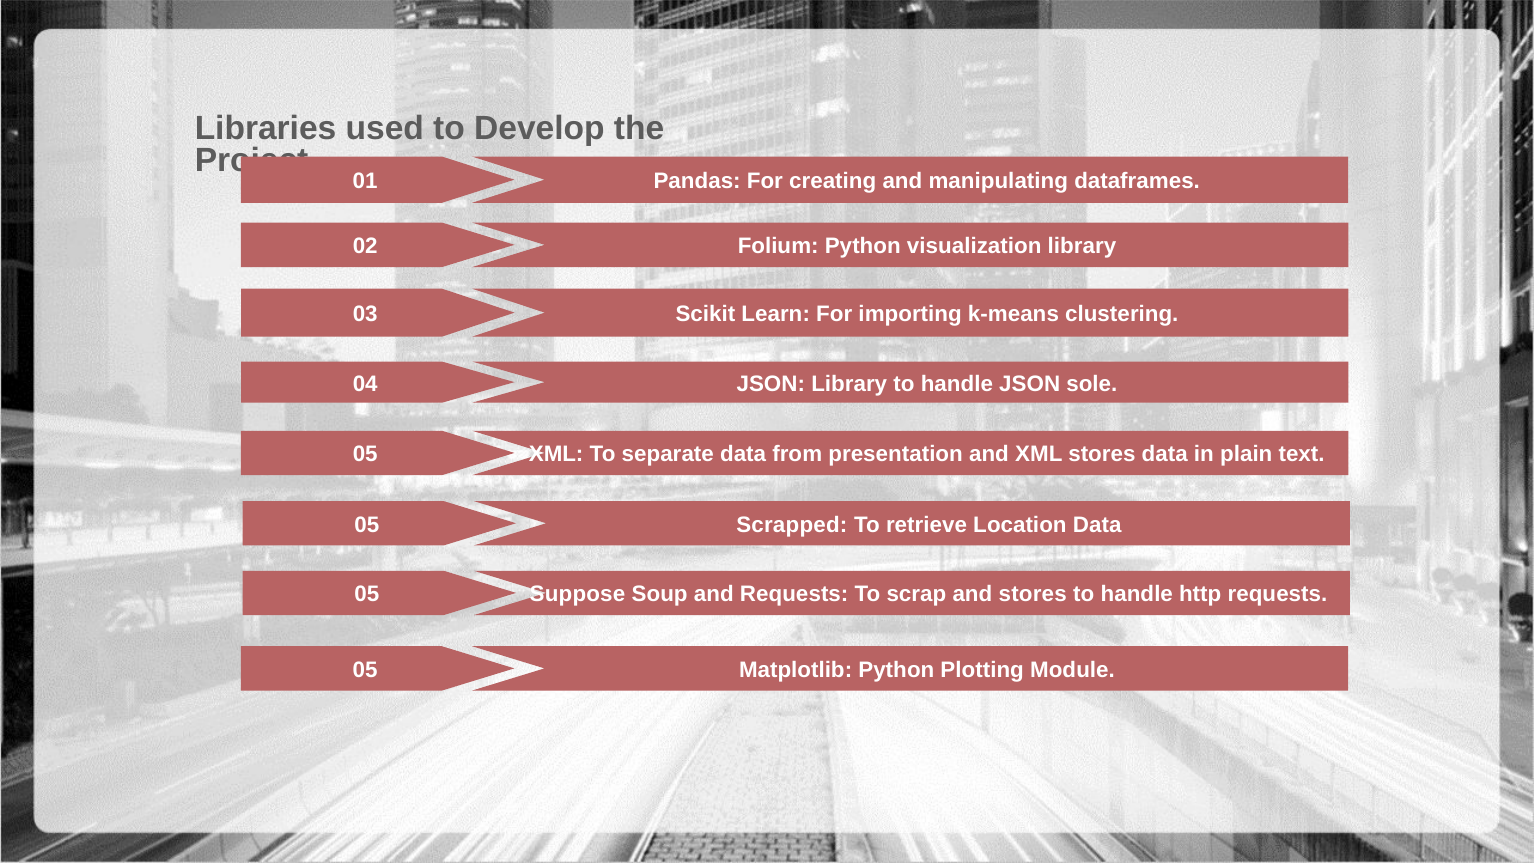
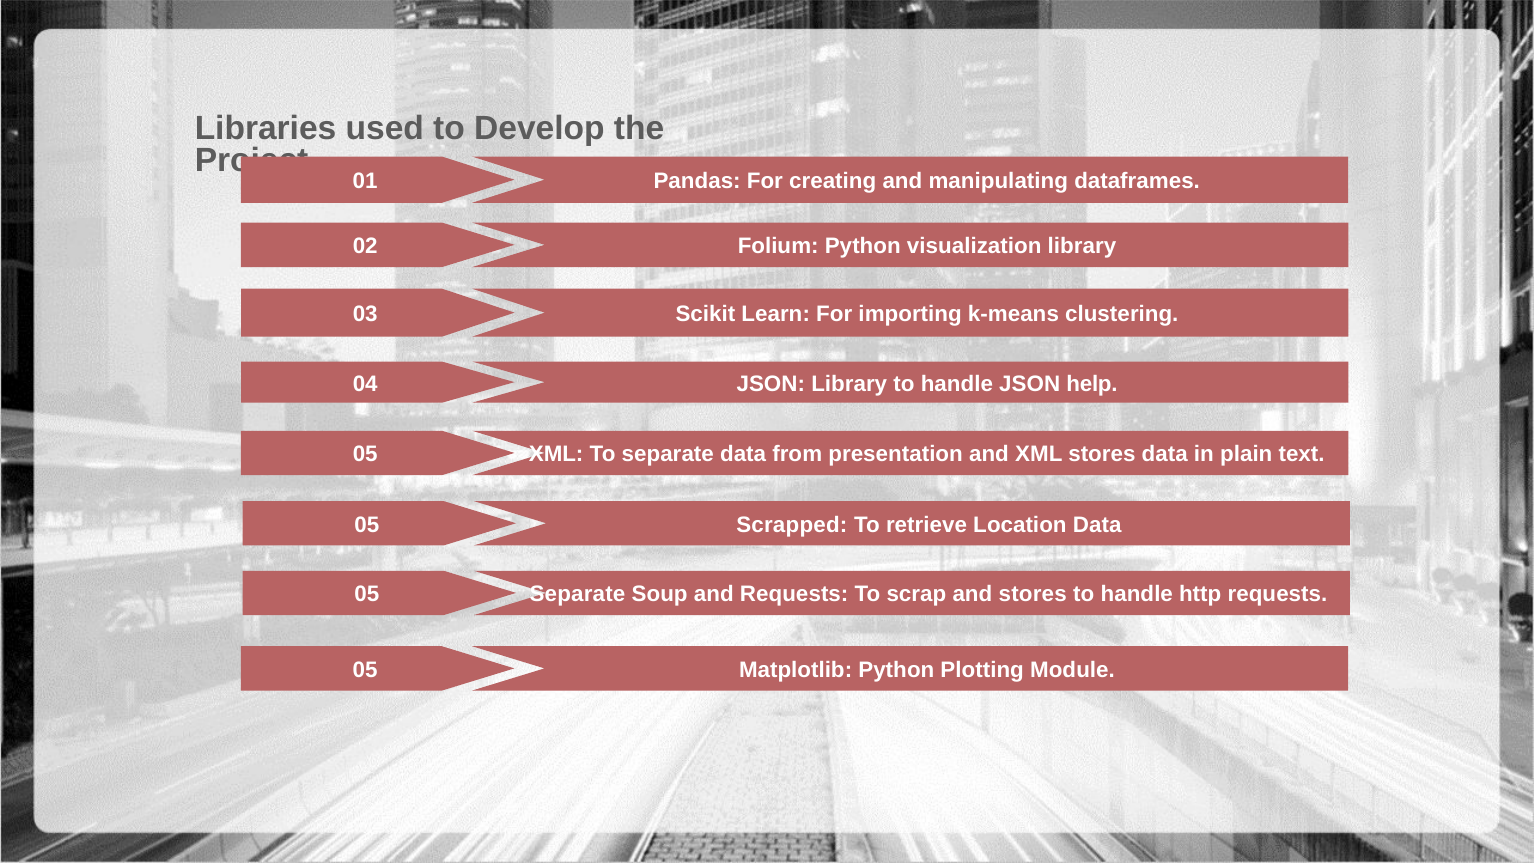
sole: sole -> help (1092, 384)
Suppose: Suppose -> Separate (578, 594)
